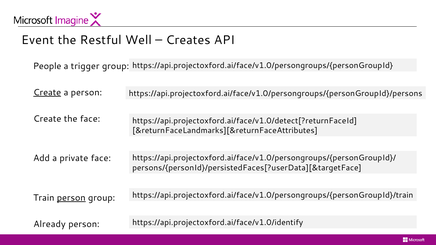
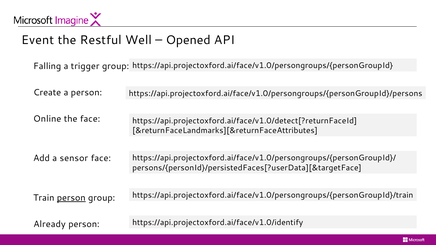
Creates: Creates -> Opened (188, 40)
People: People -> Falling (47, 66)
Create underline: present -> none (47, 93)
Create: Create -> Online (47, 119)
private: private -> sensor (74, 158)
